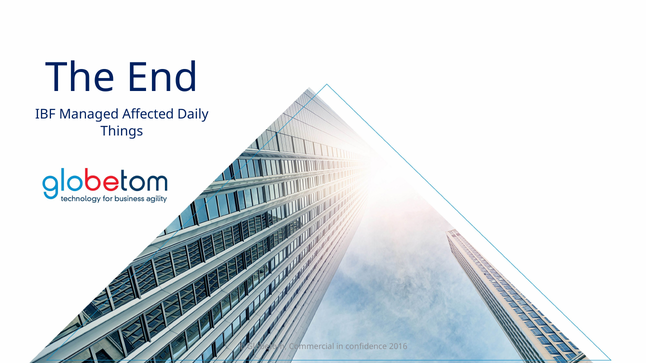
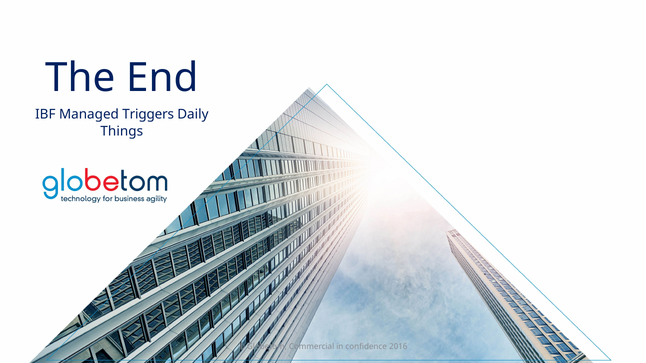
Affected: Affected -> Triggers (148, 114)
